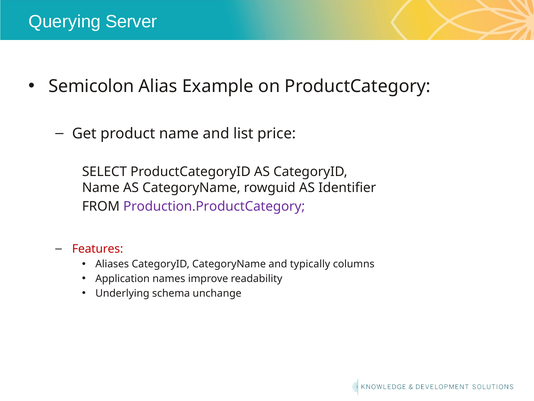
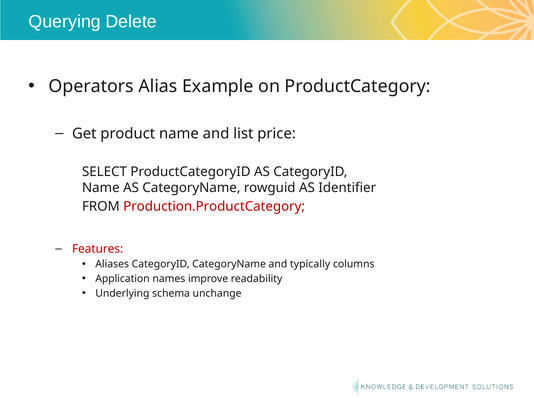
Server: Server -> Delete (131, 22)
Semicolon: Semicolon -> Operators (91, 86)
Production.ProductCategory colour: purple -> red (214, 206)
